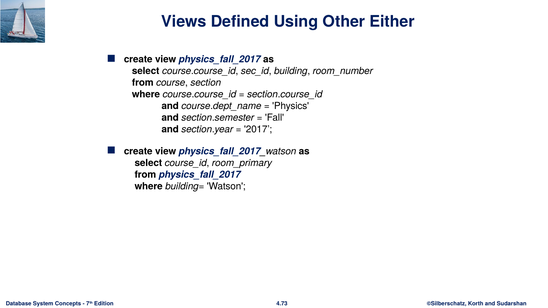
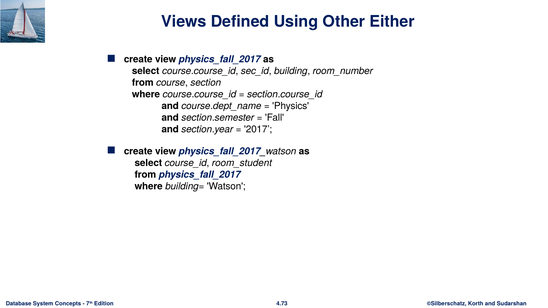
room_primary: room_primary -> room_student (242, 163)
